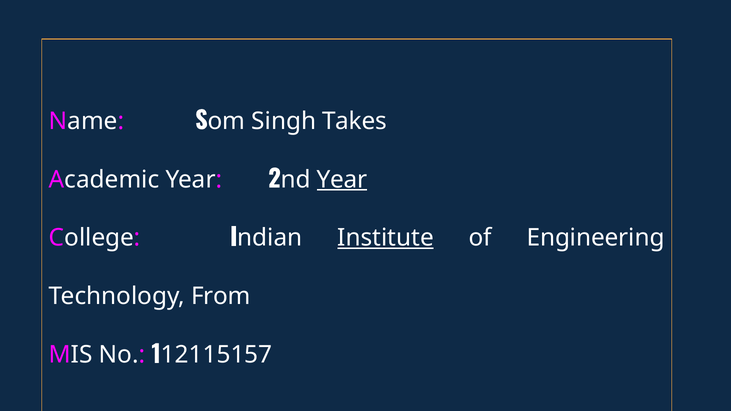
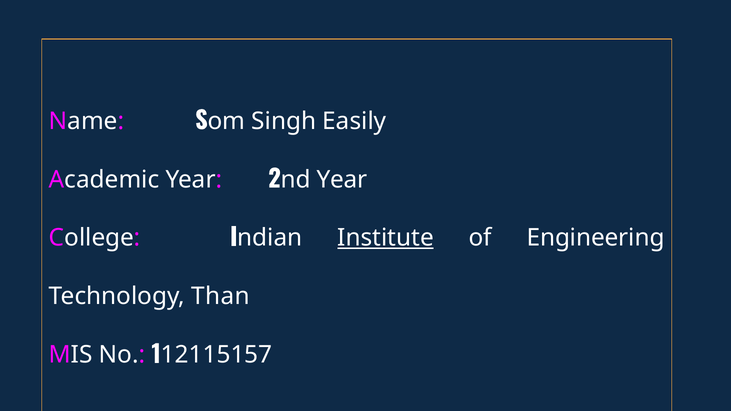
Takes: Takes -> Easily (354, 121)
Year underline: present -> none (342, 180)
From: From -> Than (221, 297)
